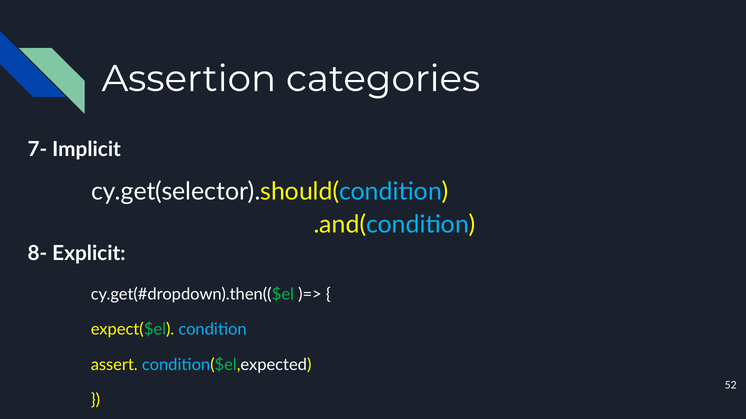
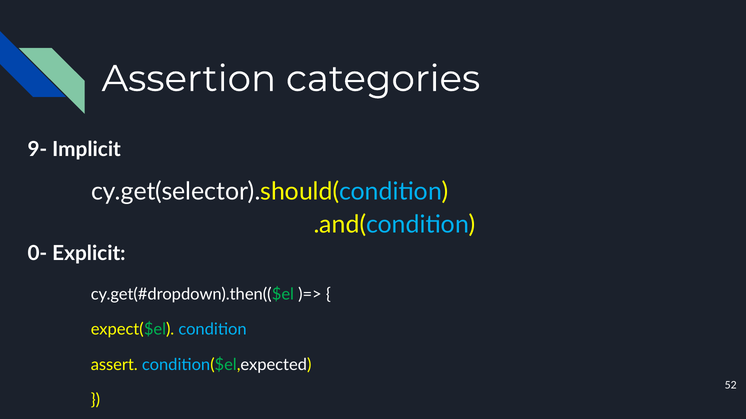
7-: 7- -> 9- (37, 150)
8-: 8- -> 0- (37, 254)
